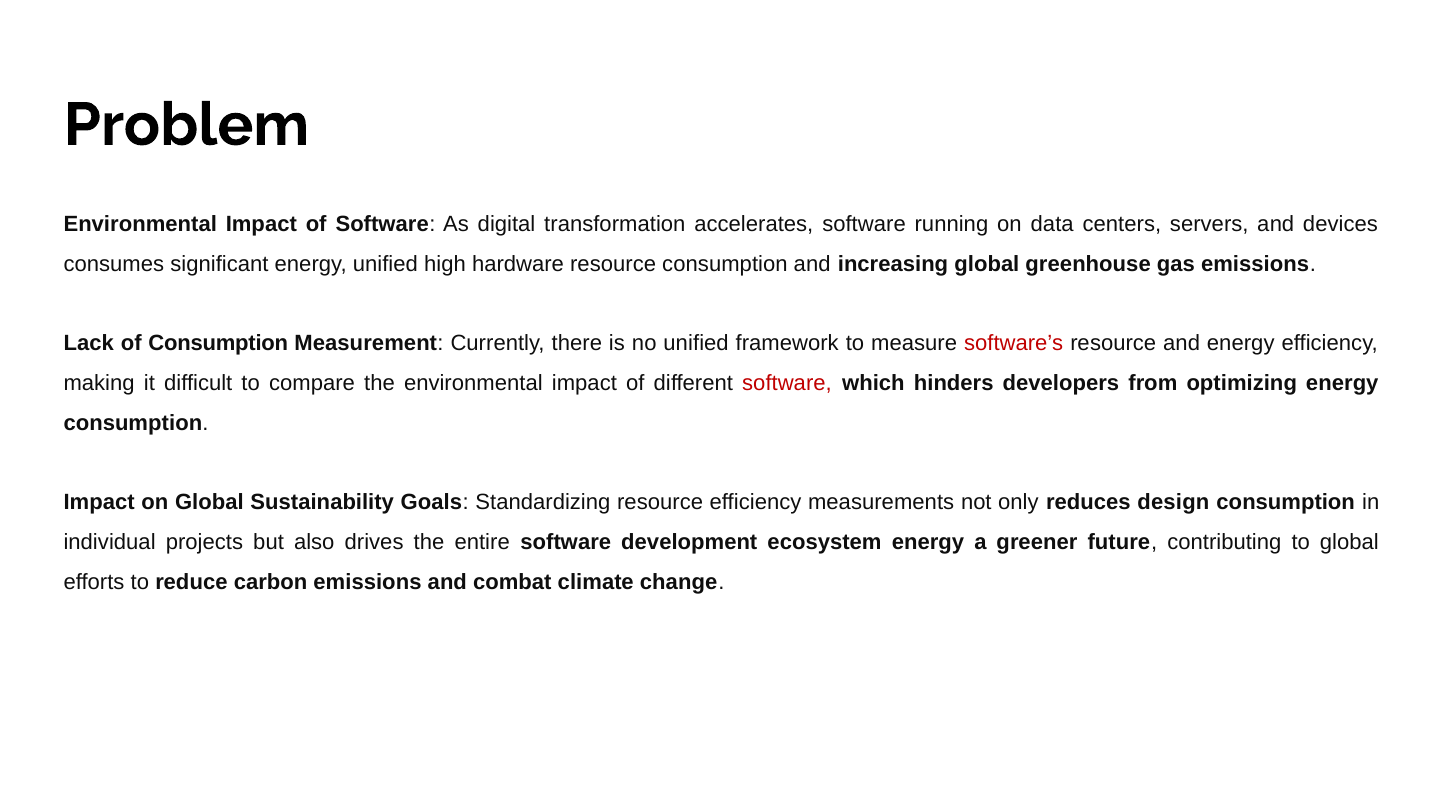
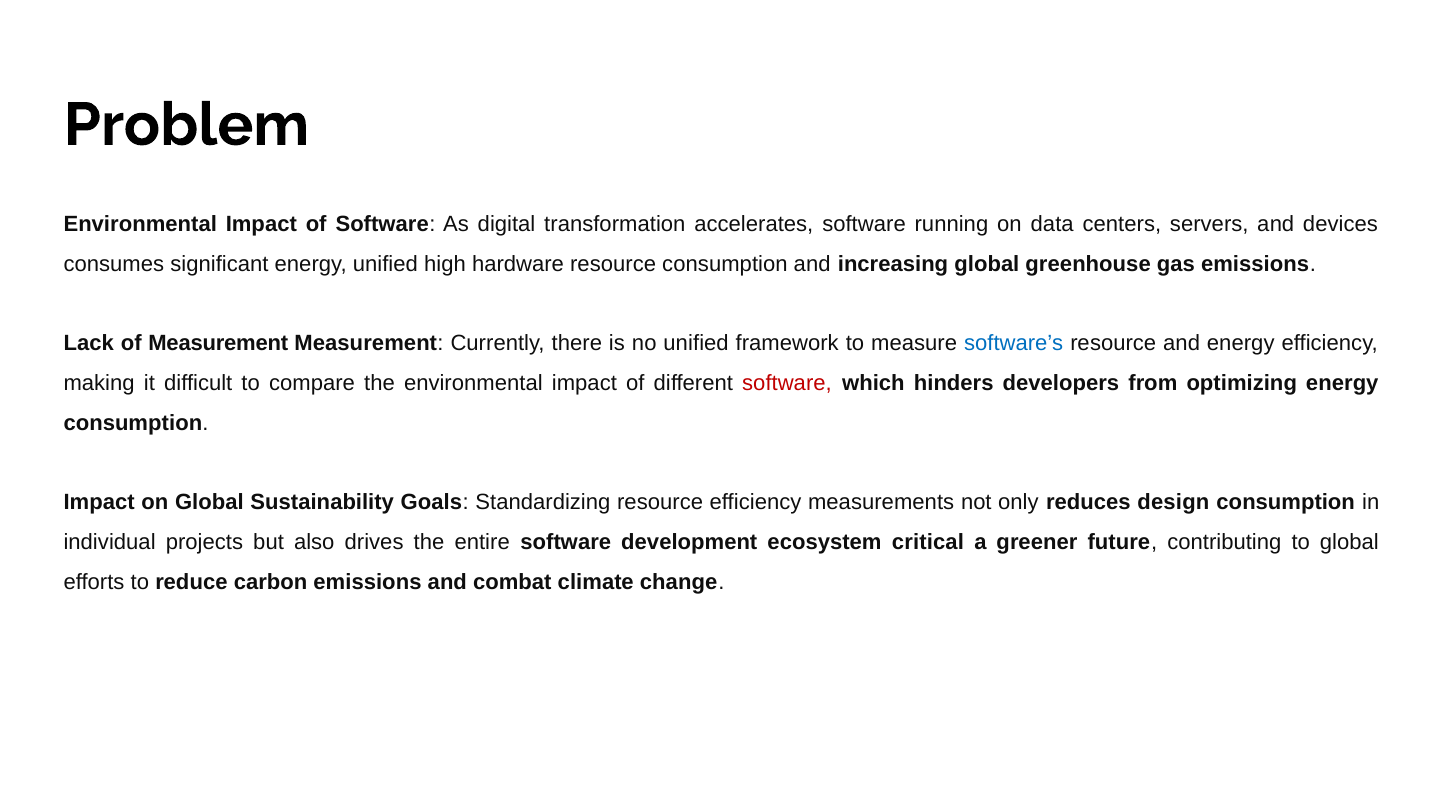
of Consumption: Consumption -> Measurement (218, 343)
software’s colour: red -> blue (1014, 343)
ecosystem energy: energy -> critical (928, 542)
